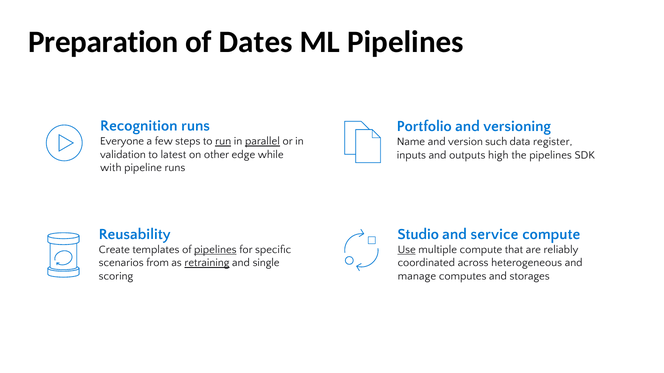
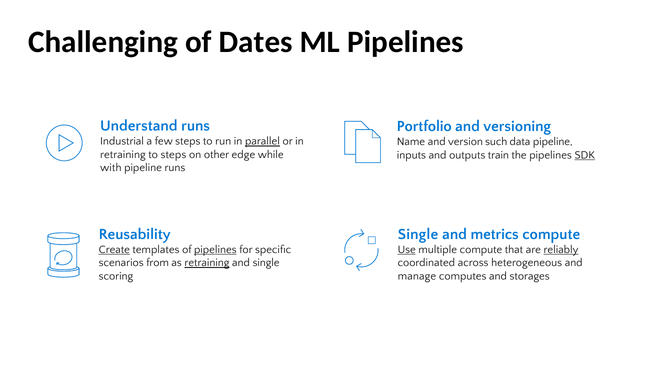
Preparation: Preparation -> Challenging (103, 42)
Recognition: Recognition -> Understand (139, 126)
Everyone: Everyone -> Industrial (122, 142)
run underline: present -> none (223, 142)
data register: register -> pipeline (553, 142)
validation: validation -> retraining (123, 155)
to latest: latest -> steps (173, 155)
high: high -> train (498, 155)
SDK underline: none -> present (585, 155)
Studio: Studio -> Single (418, 234)
service: service -> metrics (495, 234)
Create underline: none -> present (114, 250)
reliably underline: none -> present (561, 250)
